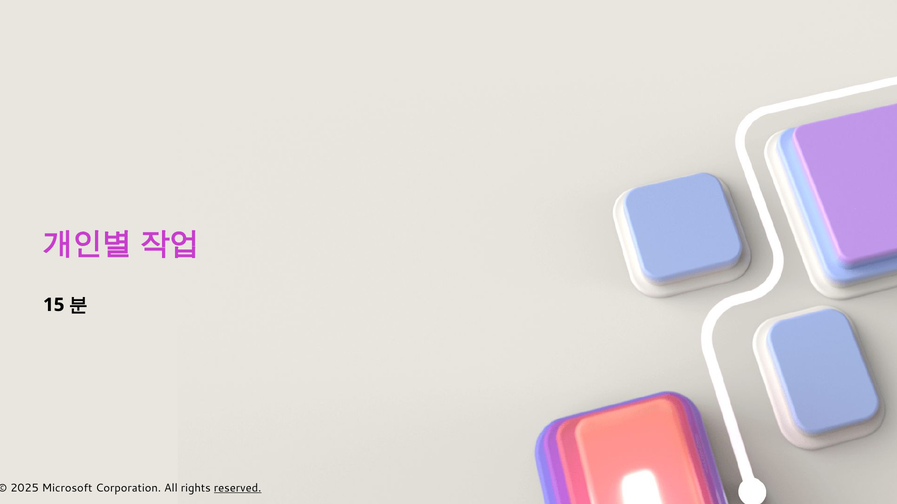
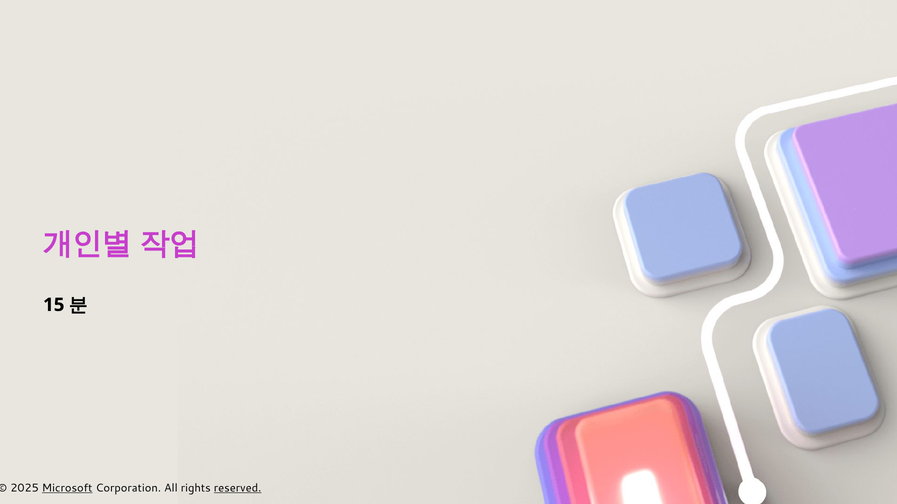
Microsoft underline: none -> present (67, 488)
